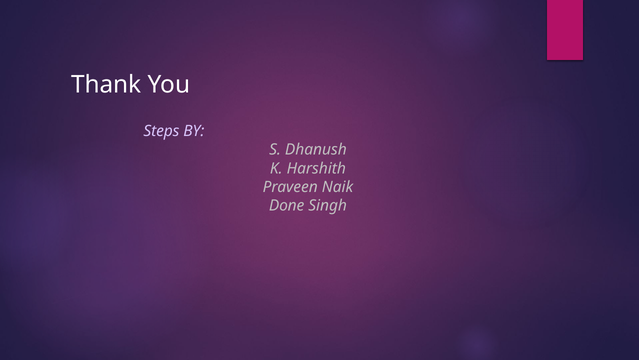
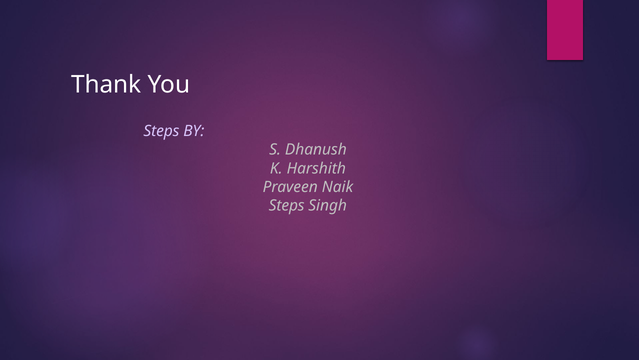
Done: Done -> Steps (287, 206)
